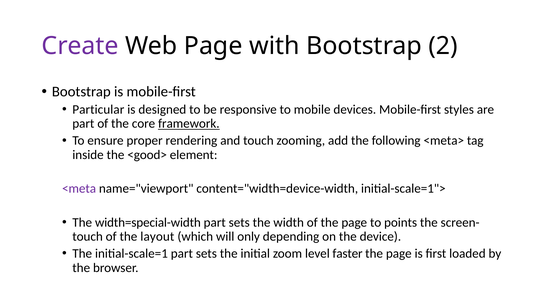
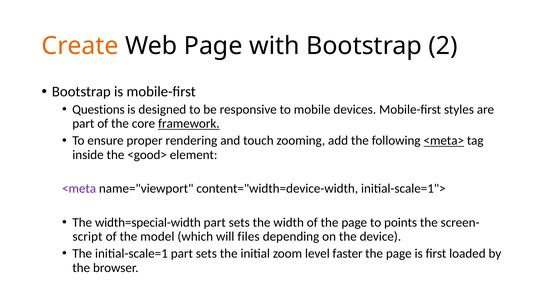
Create colour: purple -> orange (80, 46)
Particular: Particular -> Questions (98, 110)
<meta> underline: none -> present (444, 141)
touch: touch -> script (87, 237)
layout: layout -> model (157, 237)
only: only -> files (249, 237)
